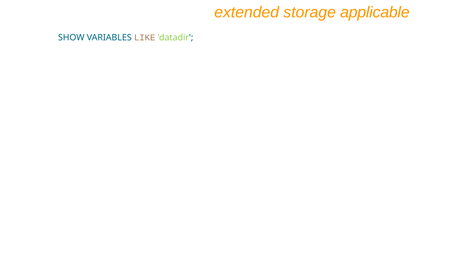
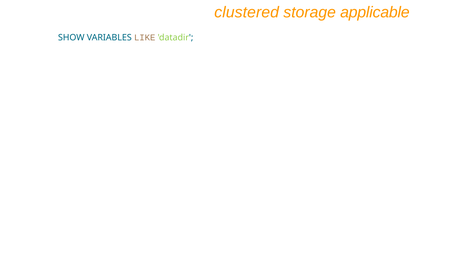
extended: extended -> clustered (247, 12)
